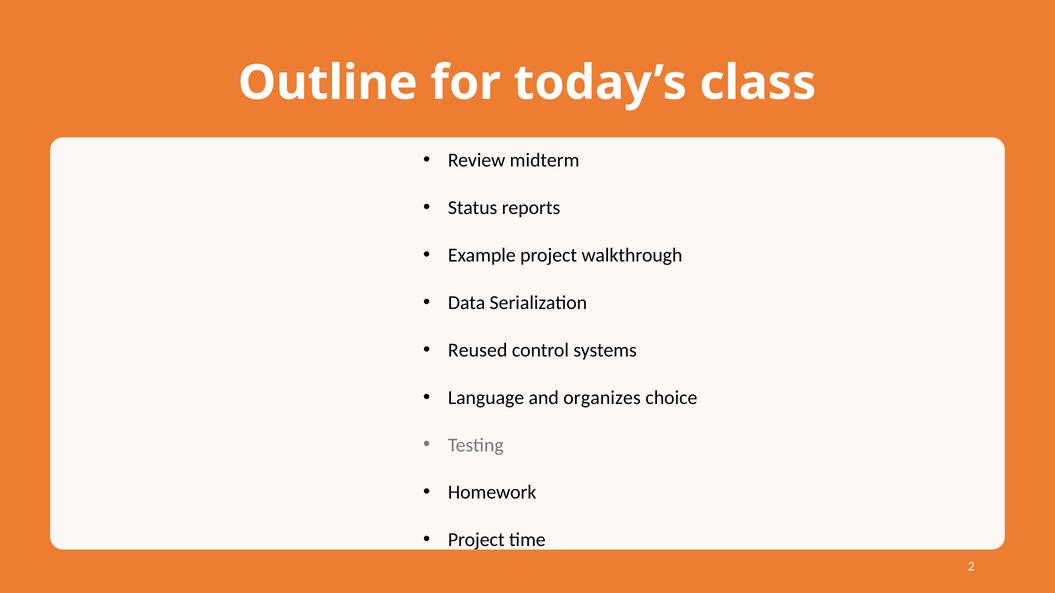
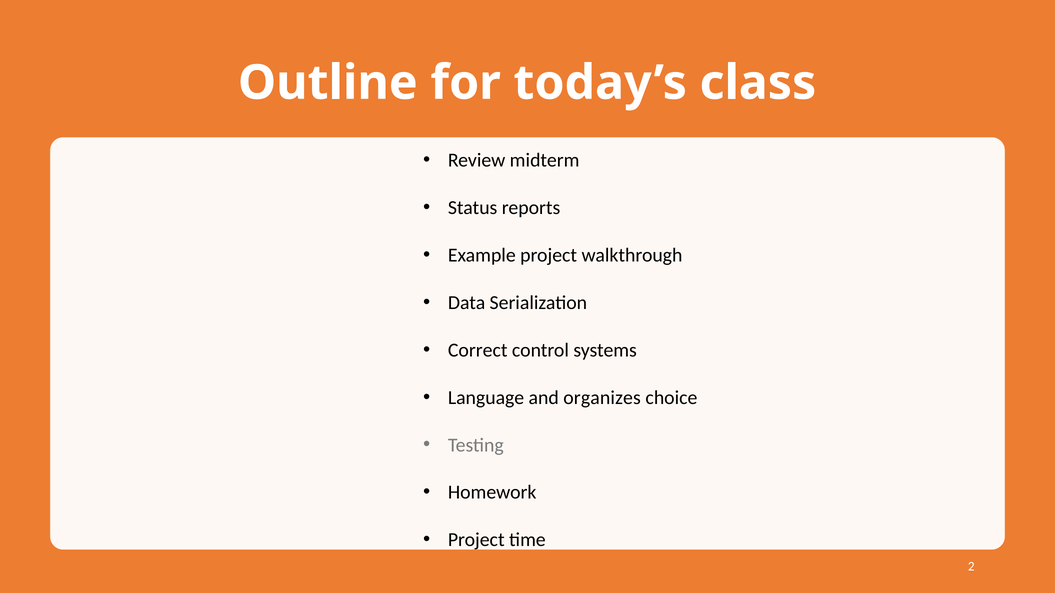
Reused: Reused -> Correct (478, 350)
